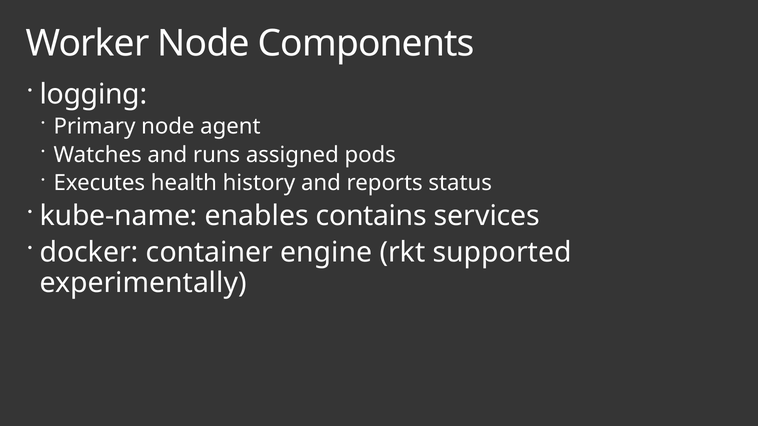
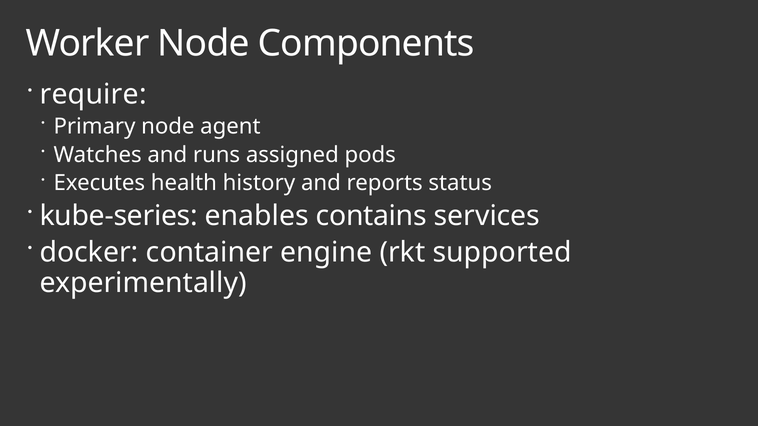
logging: logging -> require (93, 95)
kube-name: kube-name -> kube-series (119, 216)
